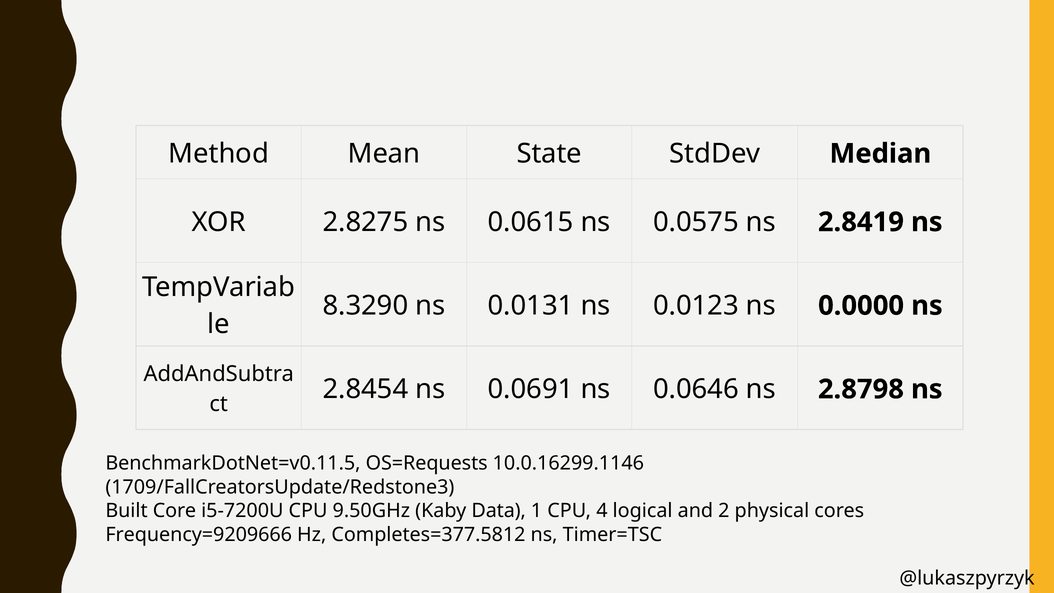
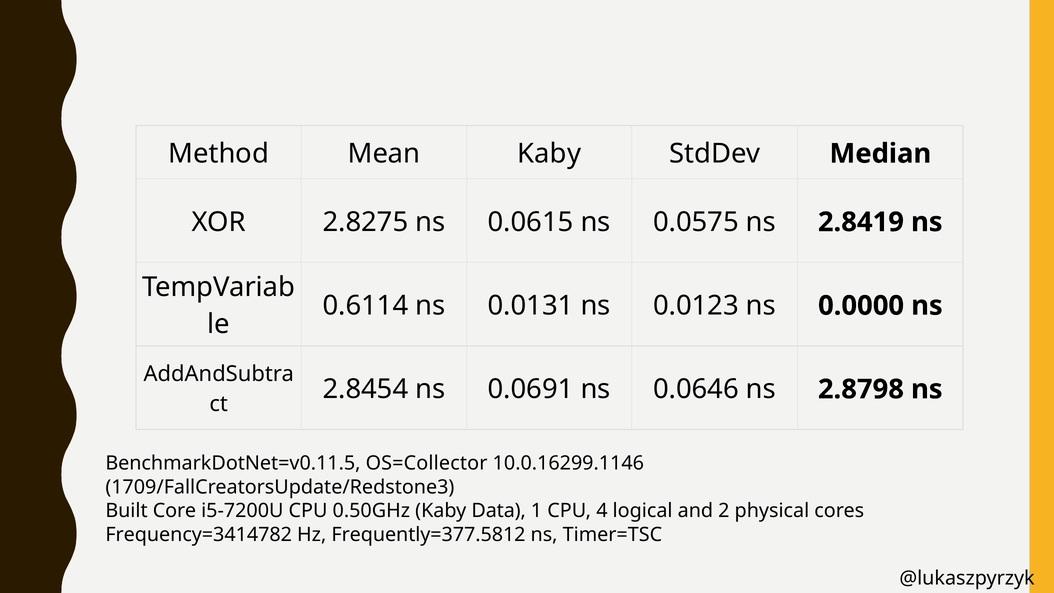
Mean State: State -> Kaby (549, 154)
8.3290: 8.3290 -> 0.6114 (366, 306)
OS=Requests: OS=Requests -> OS=Collector (427, 463)
9.50GHz: 9.50GHz -> 0.50GHz (371, 511)
Frequency=9209666: Frequency=9209666 -> Frequency=3414782 (199, 534)
Completes=377.5812: Completes=377.5812 -> Frequently=377.5812 (429, 534)
